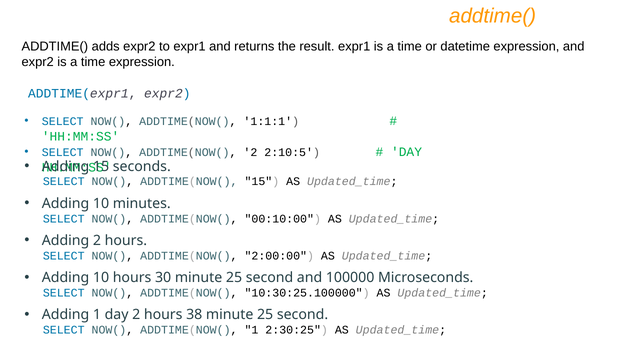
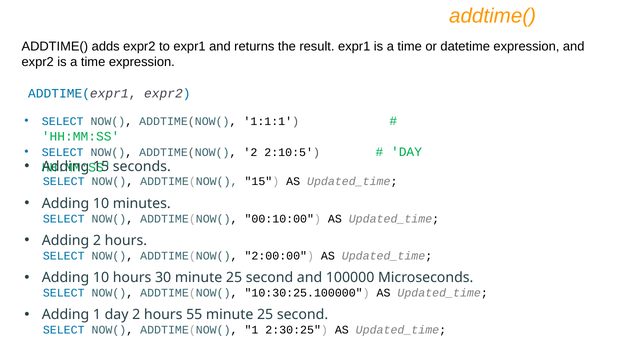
38: 38 -> 55 (194, 314)
